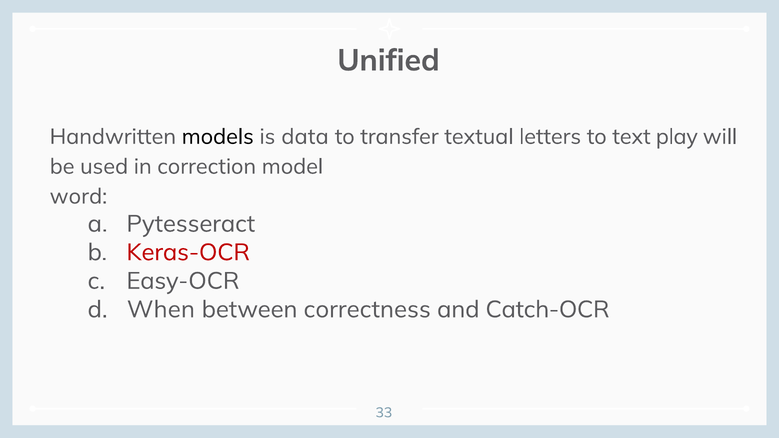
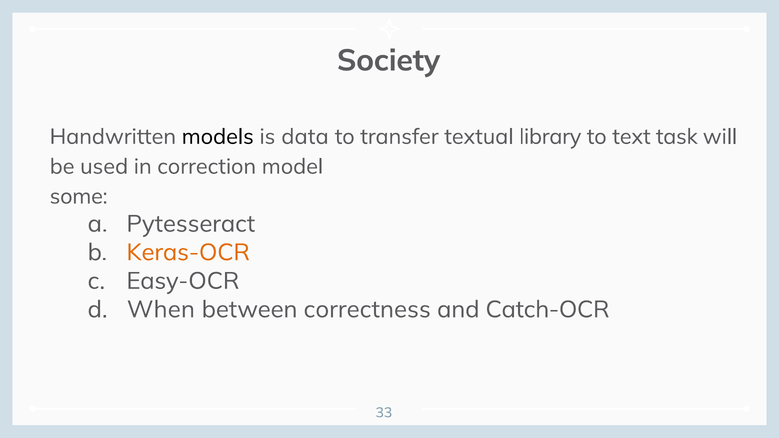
Unified: Unified -> Society (389, 61)
letters: letters -> library (550, 137)
play: play -> task (677, 137)
word: word -> some (79, 197)
Keras-OCR colour: red -> orange (188, 252)
